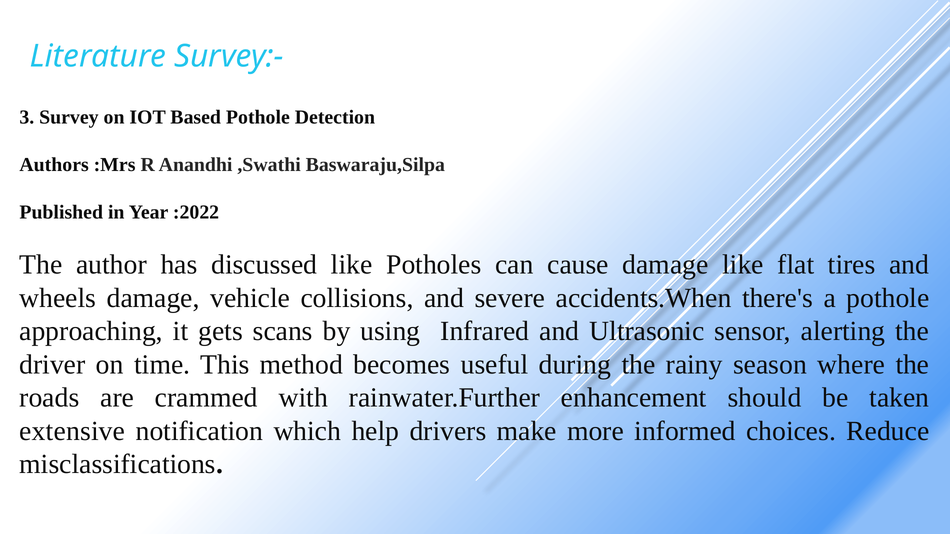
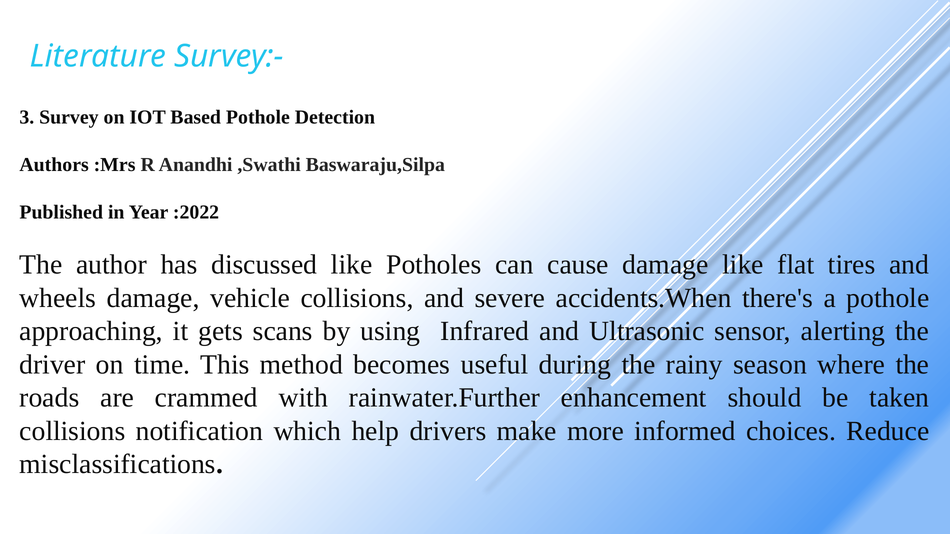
extensive: extensive -> collisions (72, 431)
